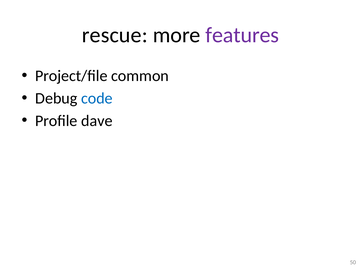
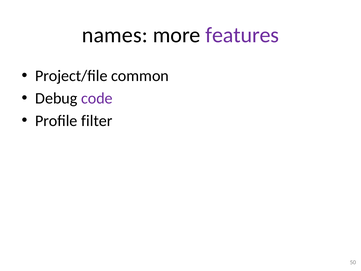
rescue: rescue -> names (115, 35)
code colour: blue -> purple (97, 98)
dave: dave -> filter (97, 121)
